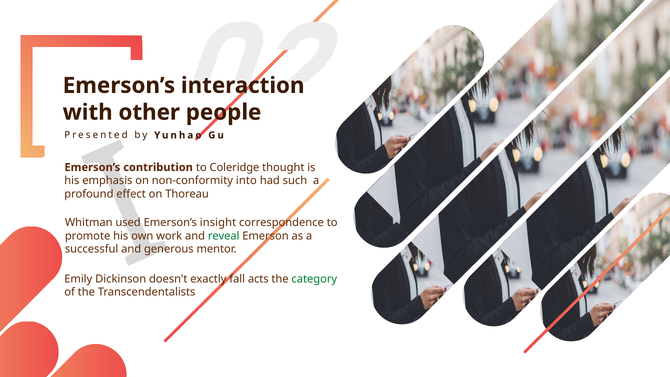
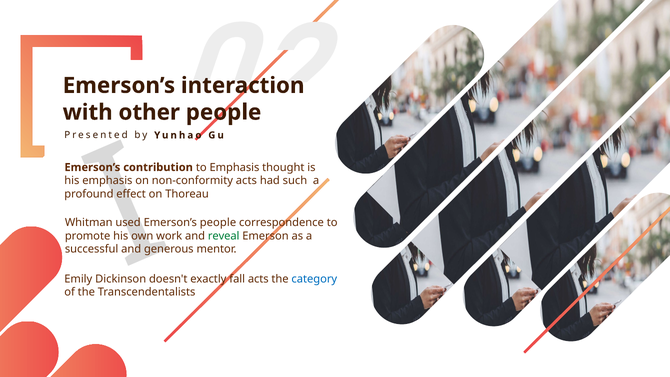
Coleridge: Coleridge -> Emphasis (234, 167)
into: into -> acts (246, 181)
insight: insight -> people (218, 222)
category colour: green -> blue (314, 279)
